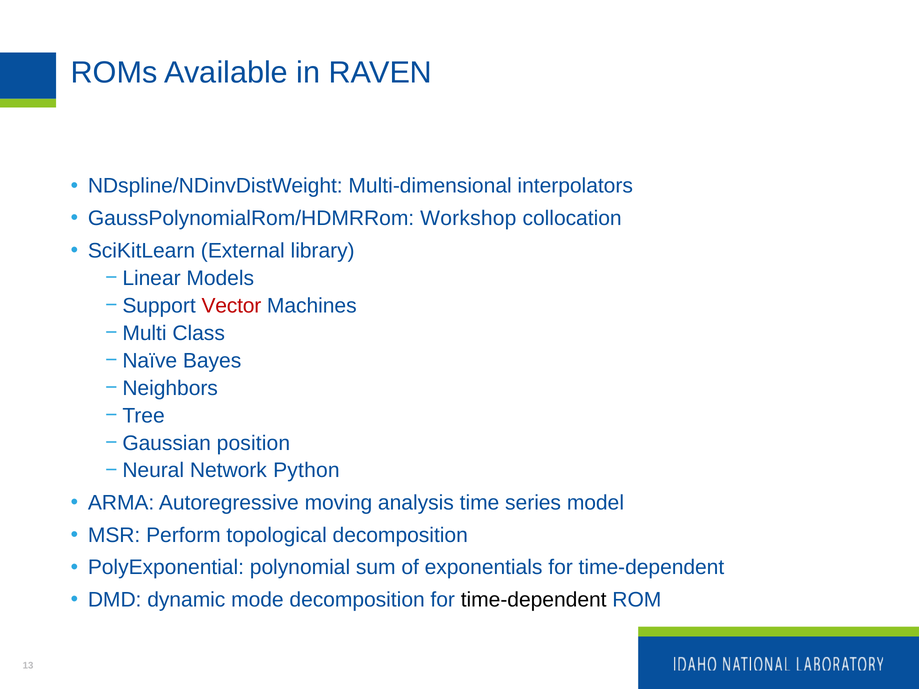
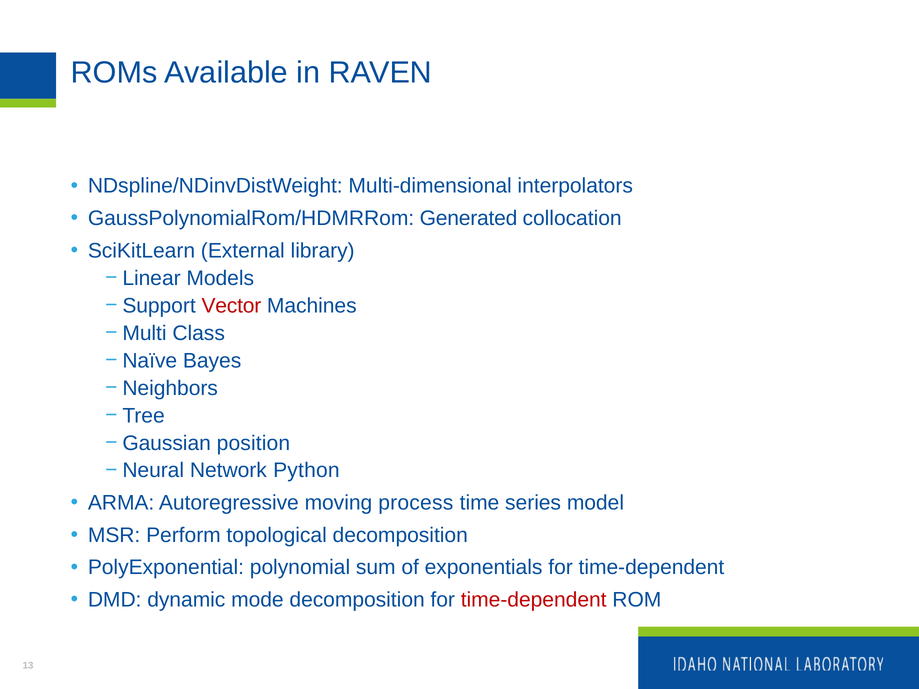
Workshop: Workshop -> Generated (469, 218)
analysis: analysis -> process (416, 503)
time-dependent colour: black -> red (534, 600)
